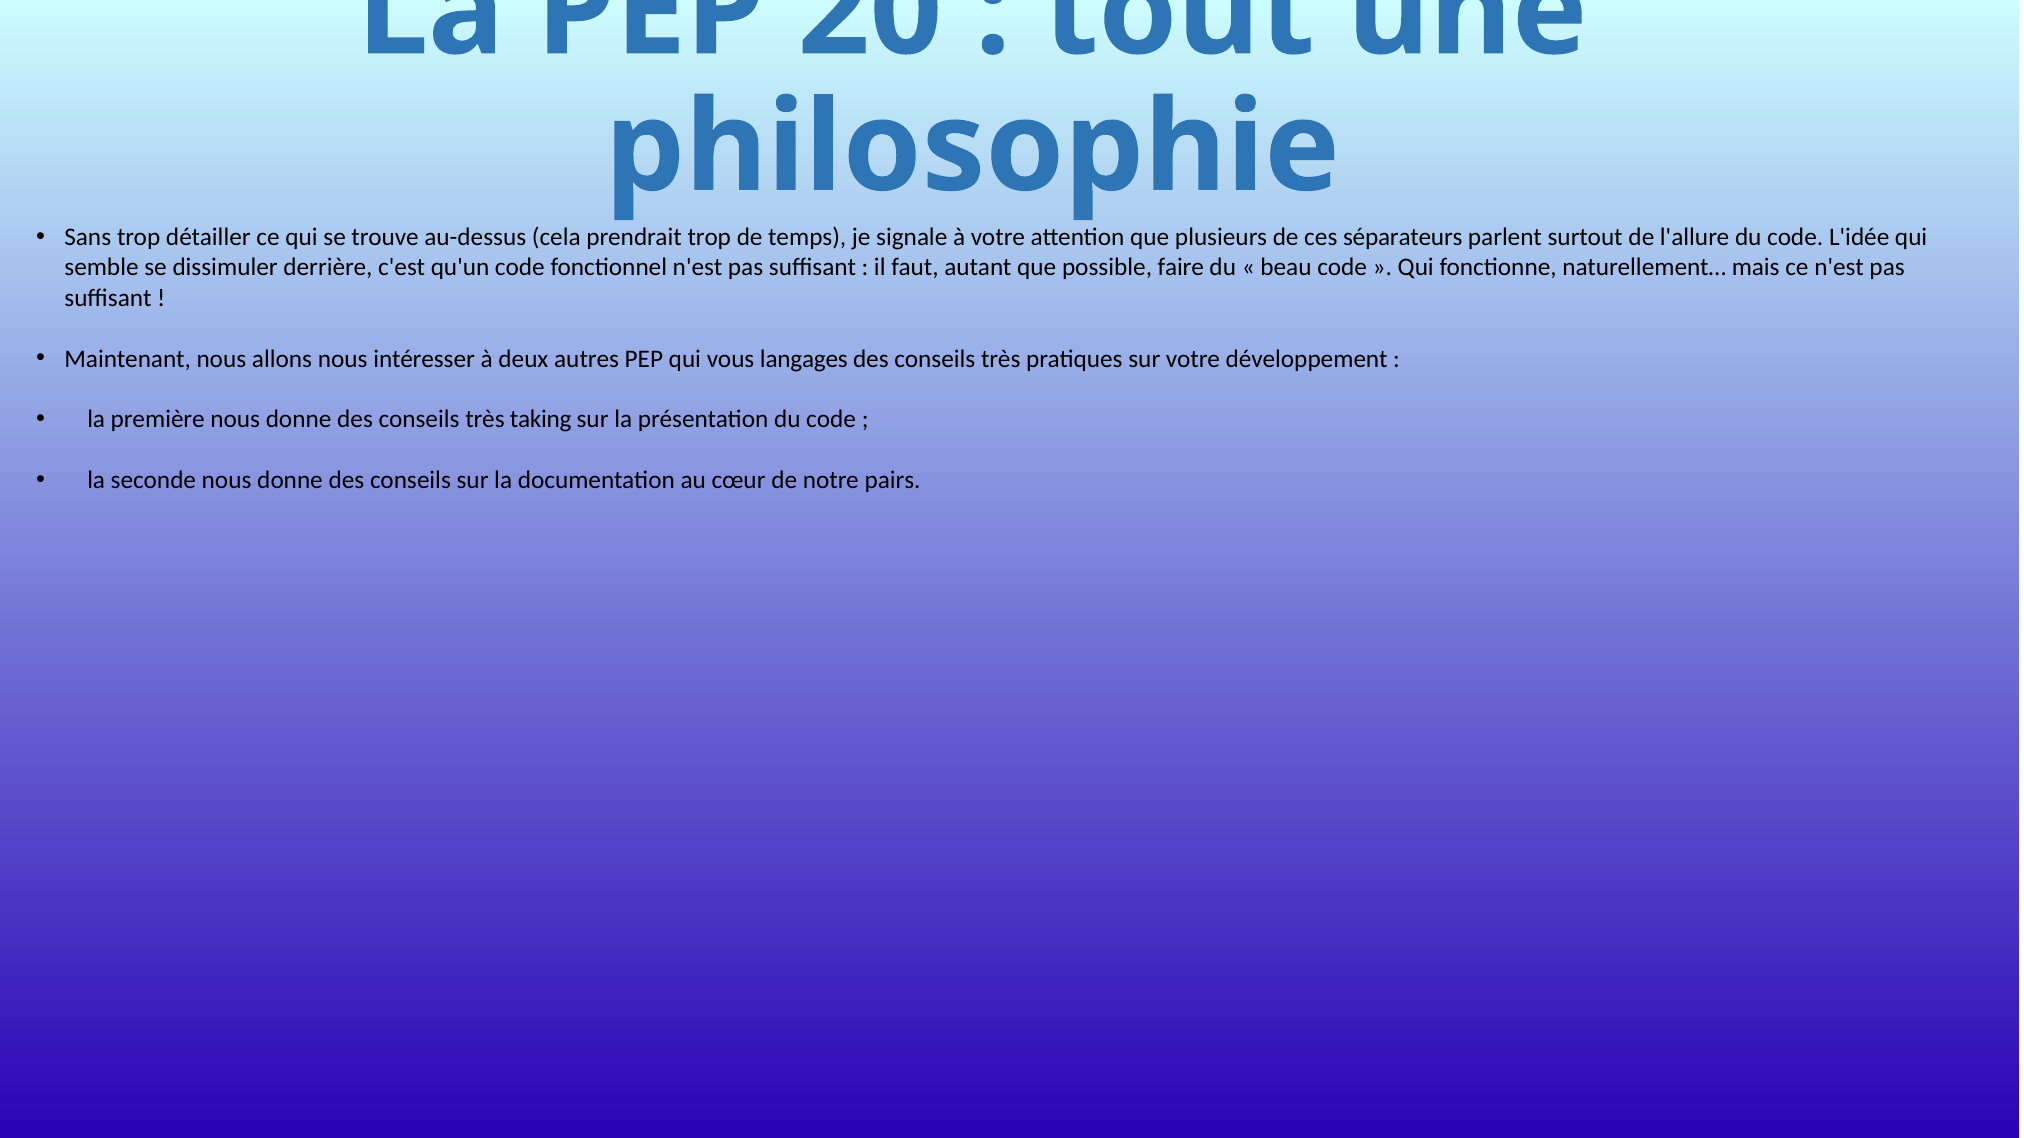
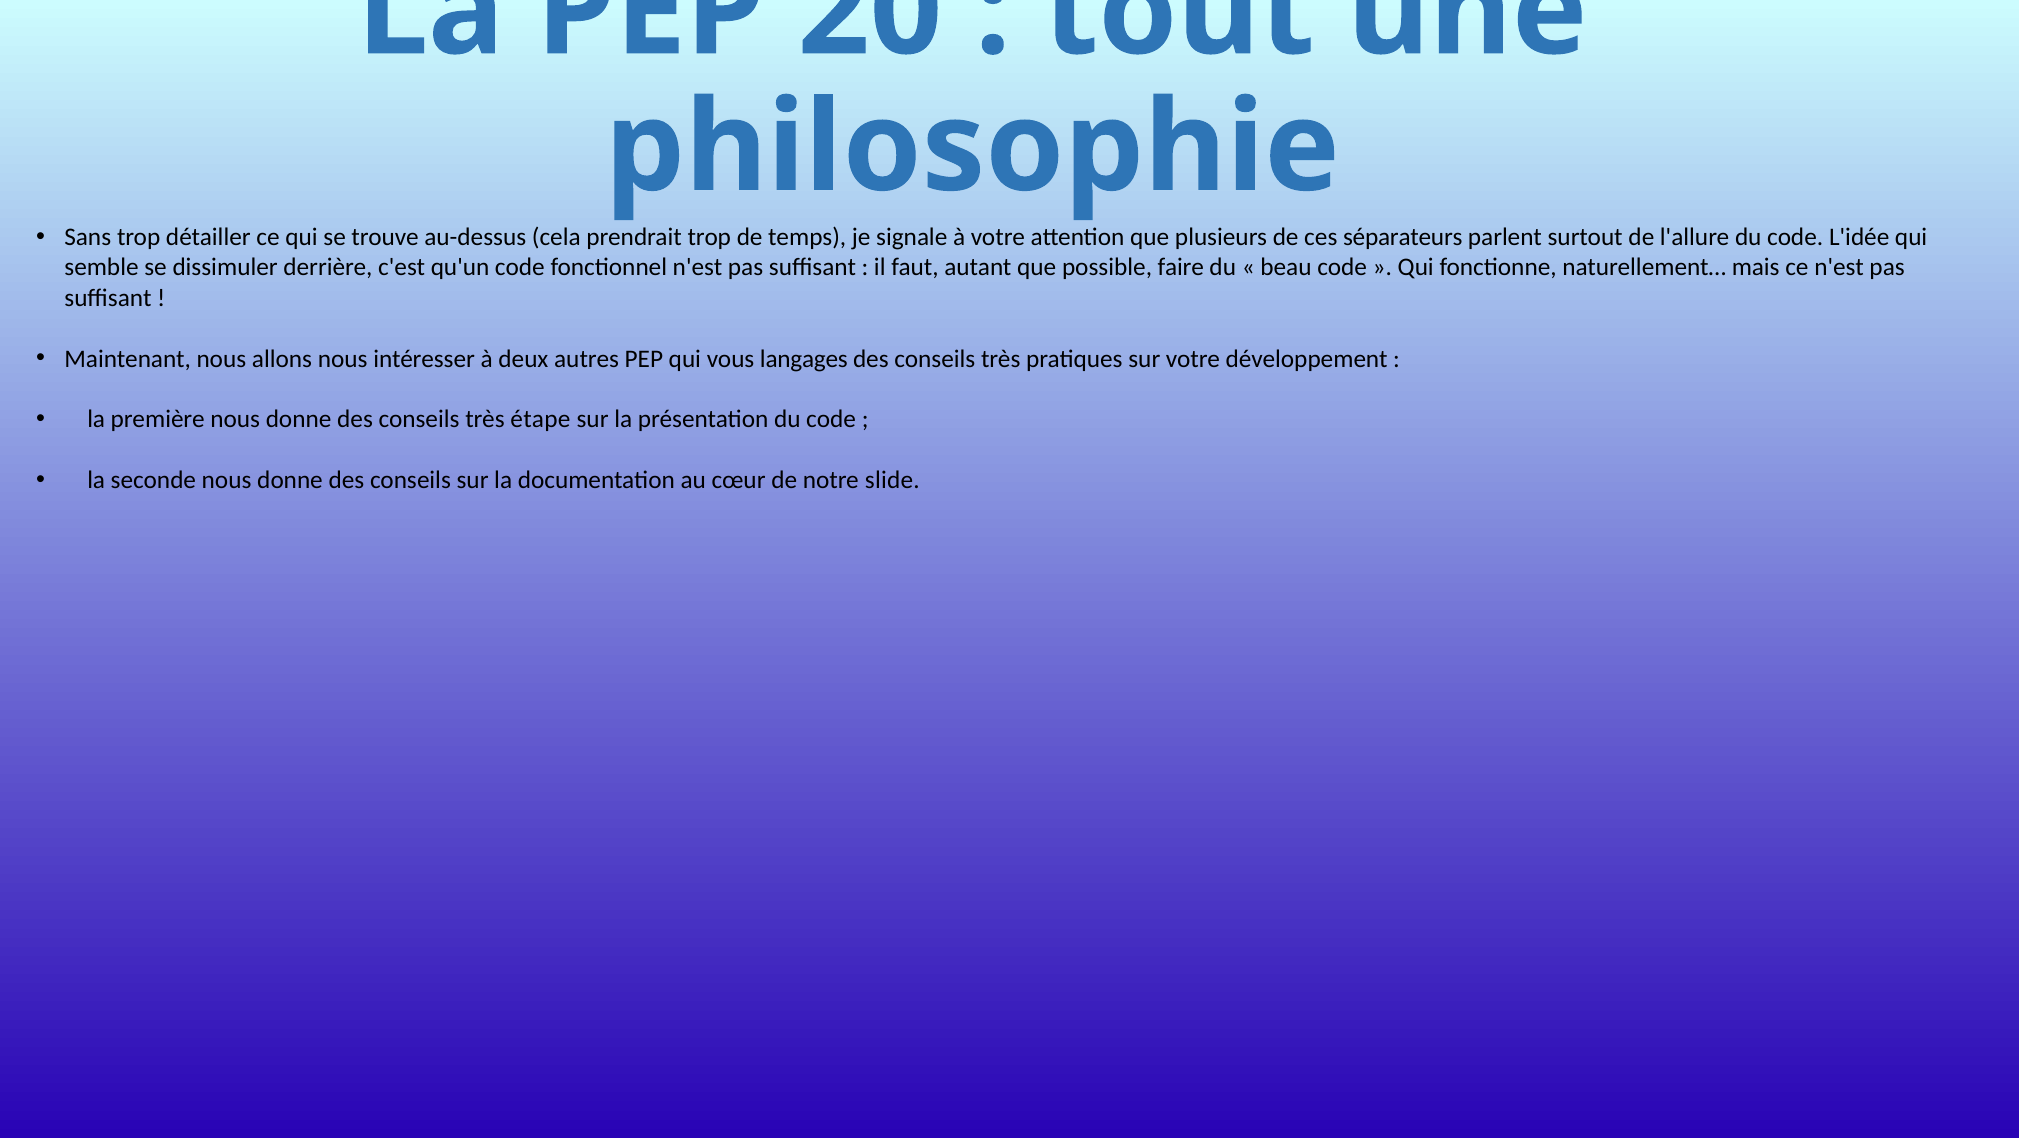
taking: taking -> étape (540, 420)
pairs: pairs -> slide (892, 480)
